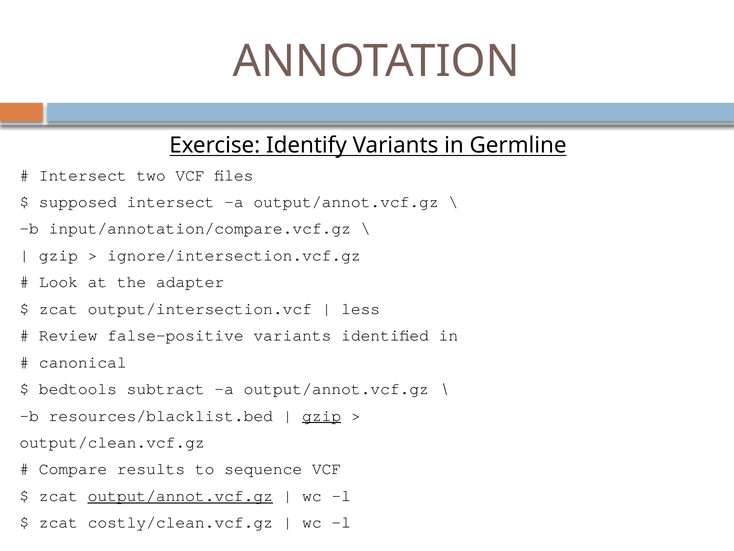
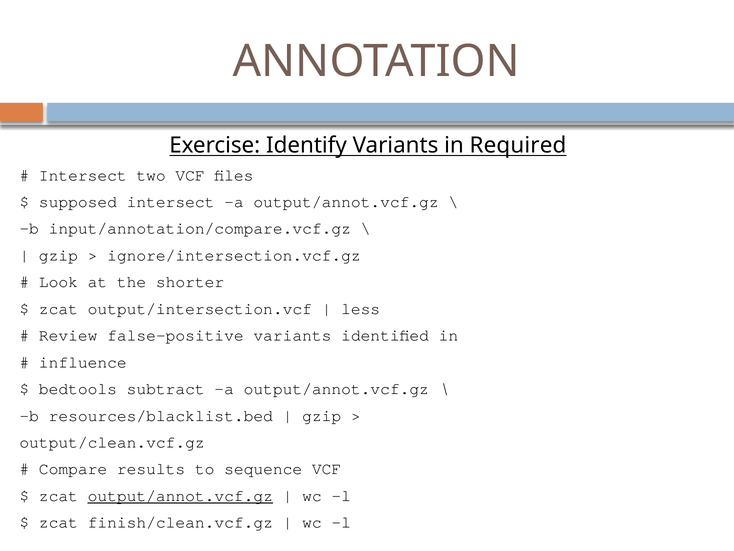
Germline: Germline -> Required (518, 145)
adapter: adapter -> shorter (190, 282)
canonical: canonical -> influence (83, 362)
gzip underline: present -> none (322, 415)
costly/clean.vcf.gz: costly/clean.vcf.gz -> finish/clean.vcf.gz (180, 522)
